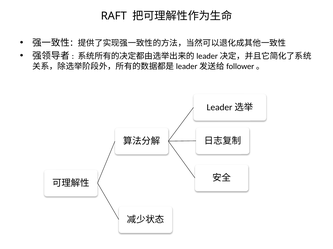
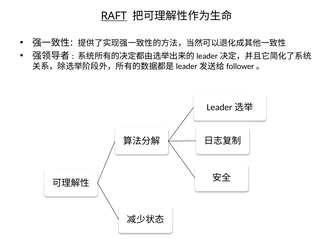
RAFT underline: none -> present (114, 16)
